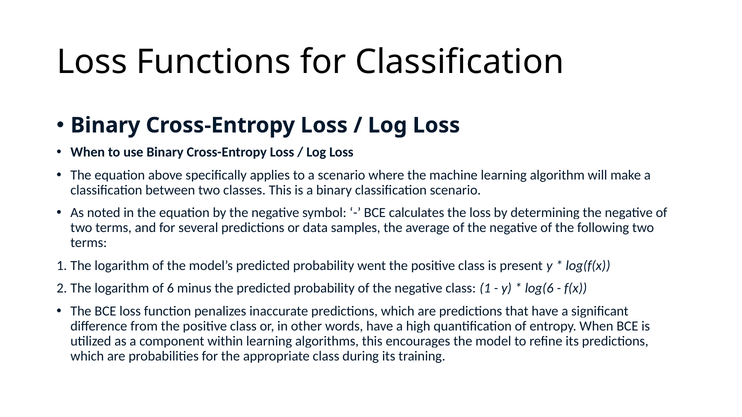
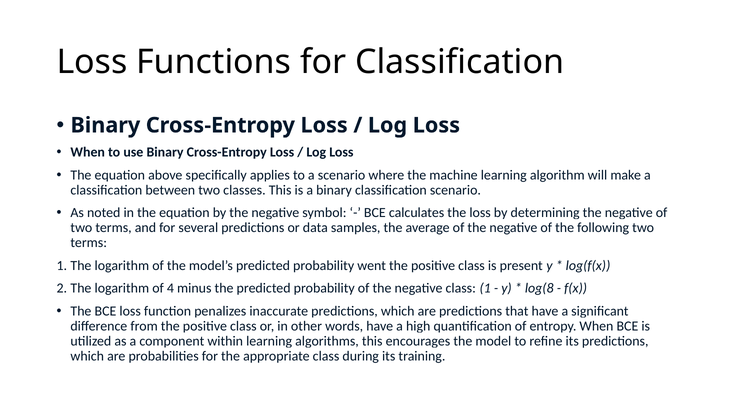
6: 6 -> 4 (170, 289)
log(6: log(6 -> log(8 (539, 289)
